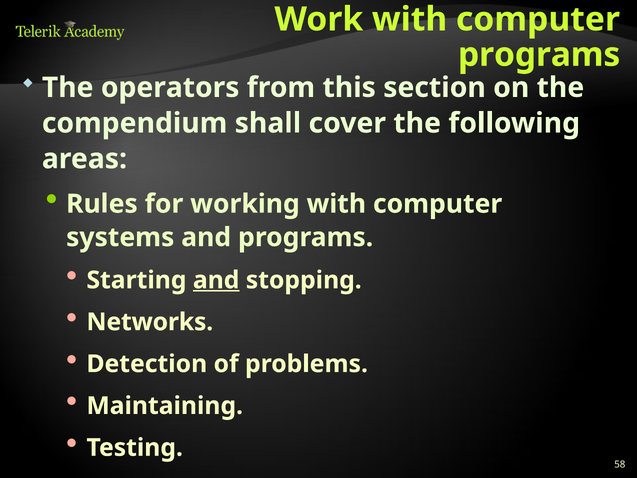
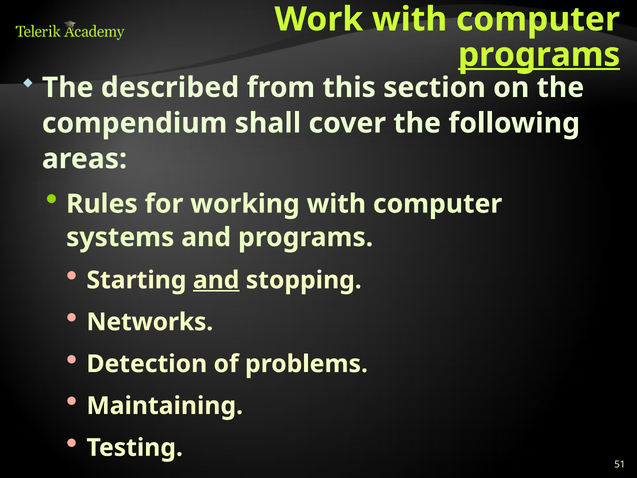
programs underline: none -> present (539, 55)
operators: operators -> described (170, 87)
58: 58 -> 51 (620, 464)
